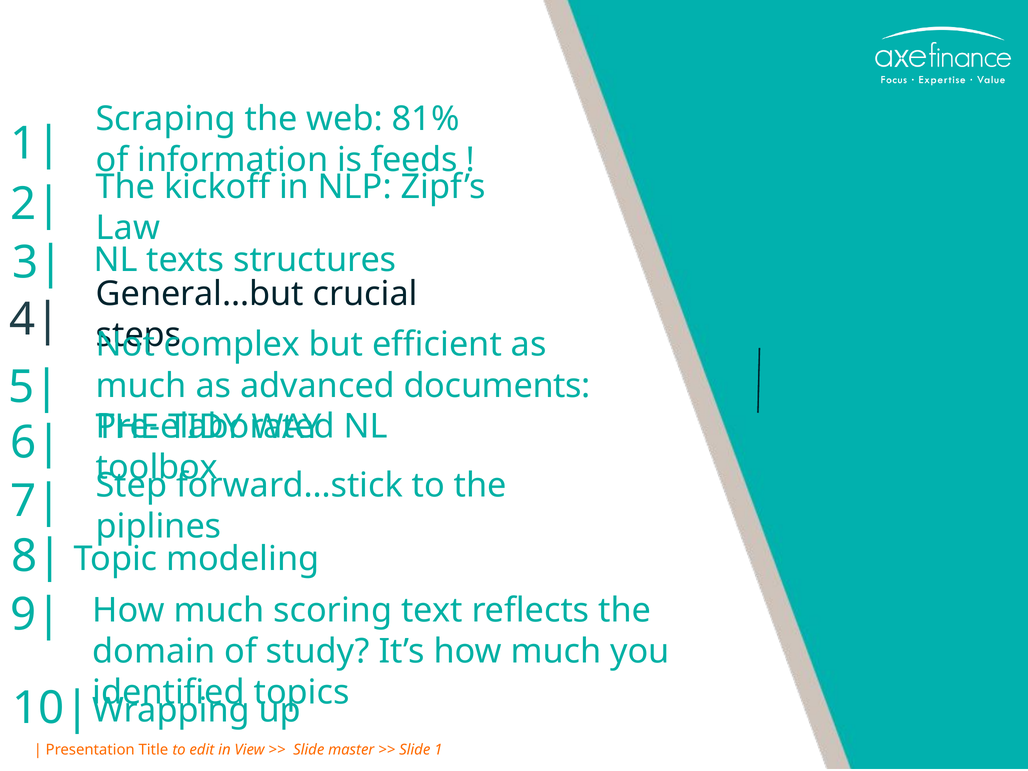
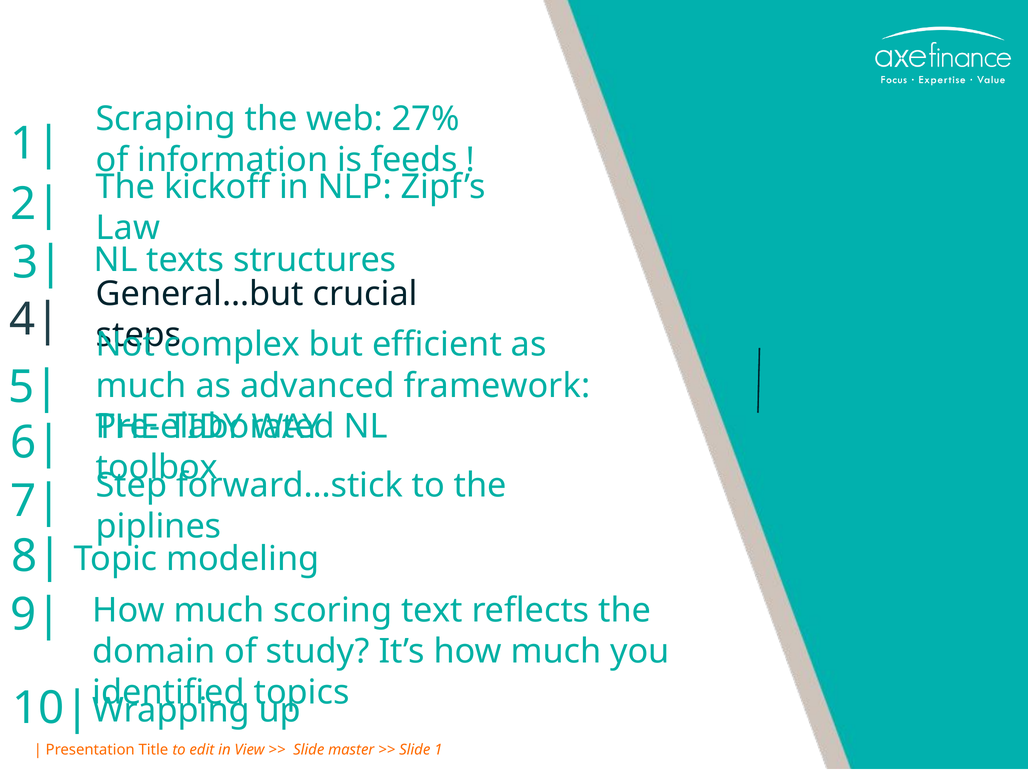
81%: 81% -> 27% (426, 119)
documents: documents -> framework (497, 386)
